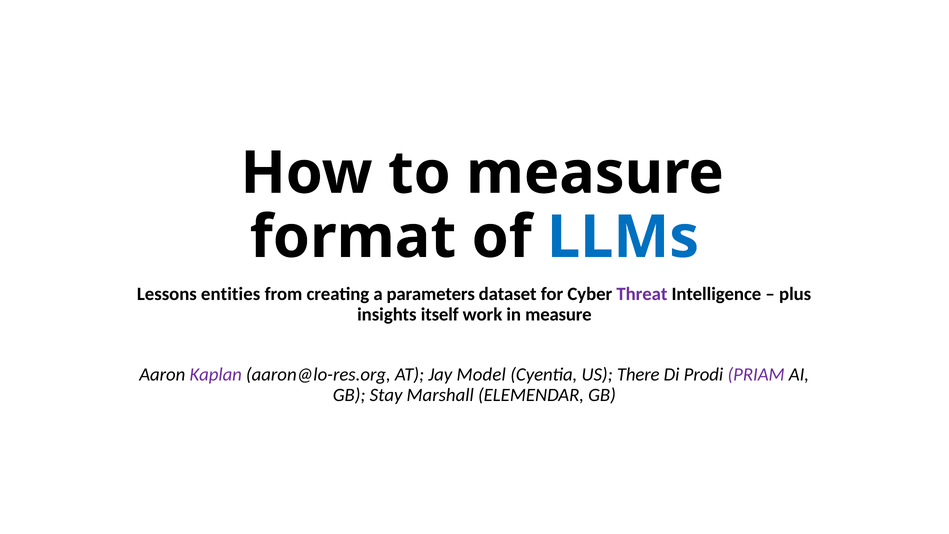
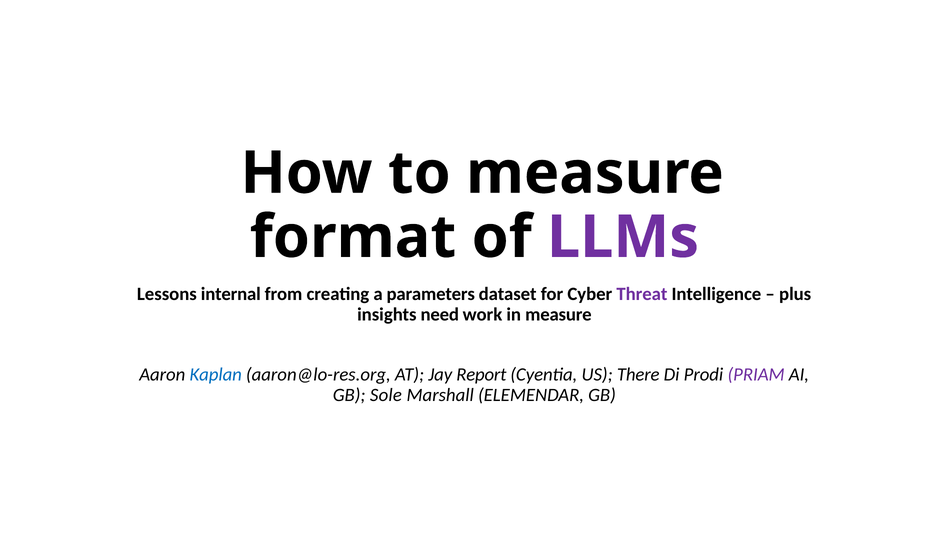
LLMs colour: blue -> purple (623, 237)
entities: entities -> internal (231, 294)
itself: itself -> need (440, 314)
Kaplan colour: purple -> blue (216, 375)
Model: Model -> Report (481, 375)
Stay: Stay -> Sole (386, 395)
